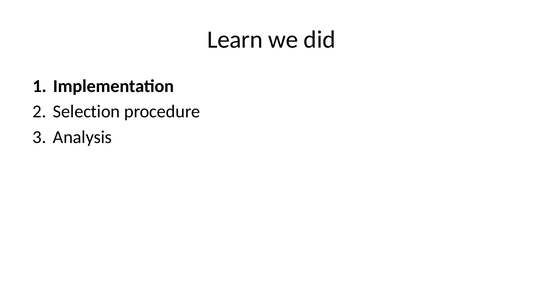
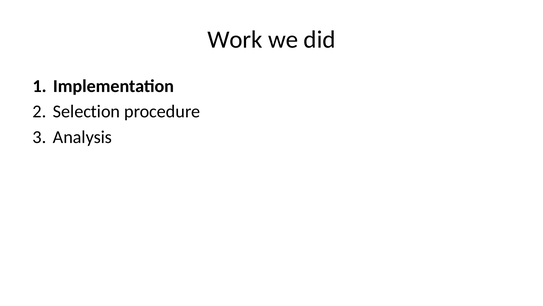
Learn: Learn -> Work (235, 39)
